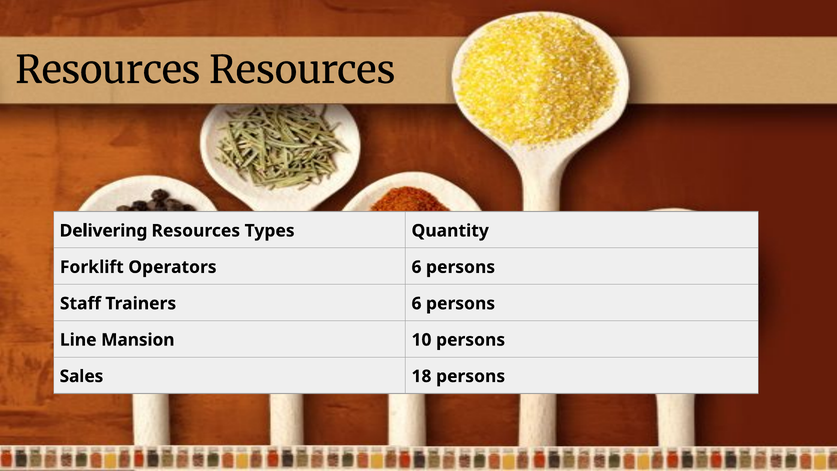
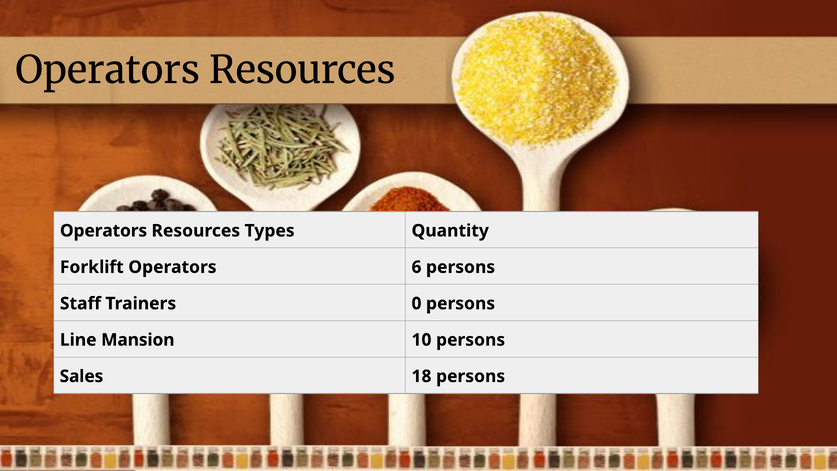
Resources: Resources -> Operators (108, 70)
Delivering: Delivering -> Operators (104, 231)
Trainers 6: 6 -> 0 (417, 303)
